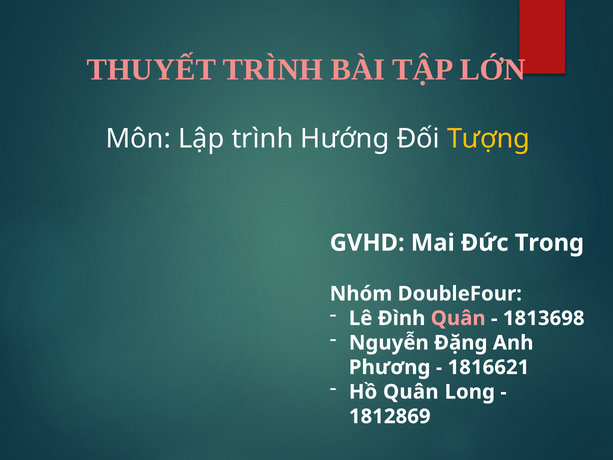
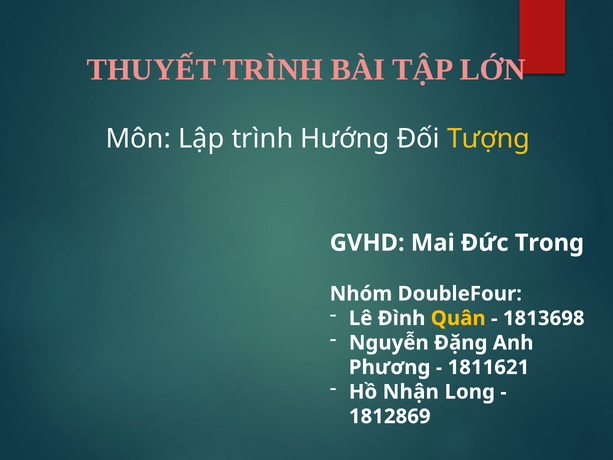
Quân colour: pink -> yellow (458, 318)
1816621: 1816621 -> 1811621 (488, 367)
Hồ Quân: Quân -> Nhận (411, 392)
